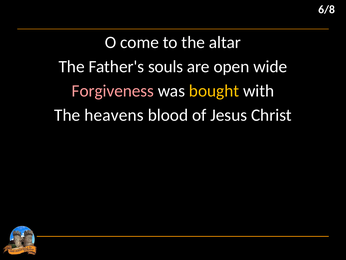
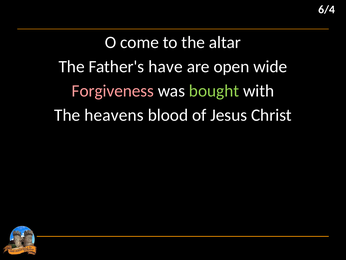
6/8: 6/8 -> 6/4 (327, 9)
souls: souls -> have (165, 66)
bought colour: yellow -> light green (214, 91)
